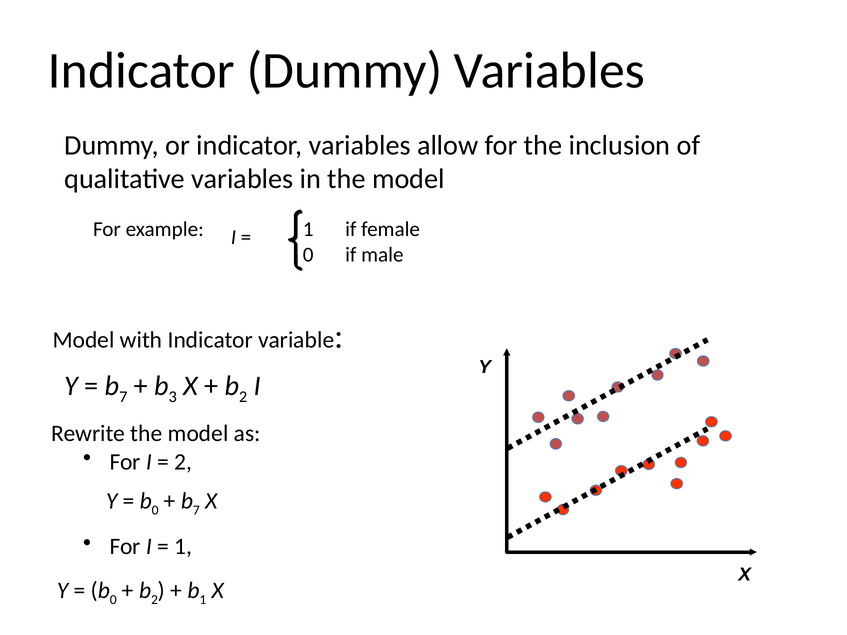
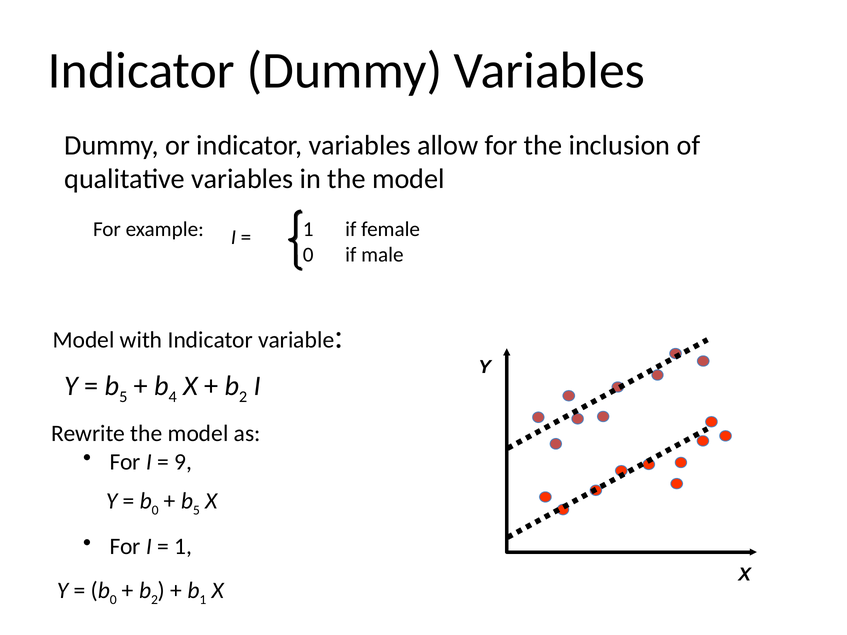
7: 7 -> 5 (123, 397)
3: 3 -> 4 (173, 397)
2: 2 -> 9 (183, 462)
7: 7 -> 5 (196, 510)
